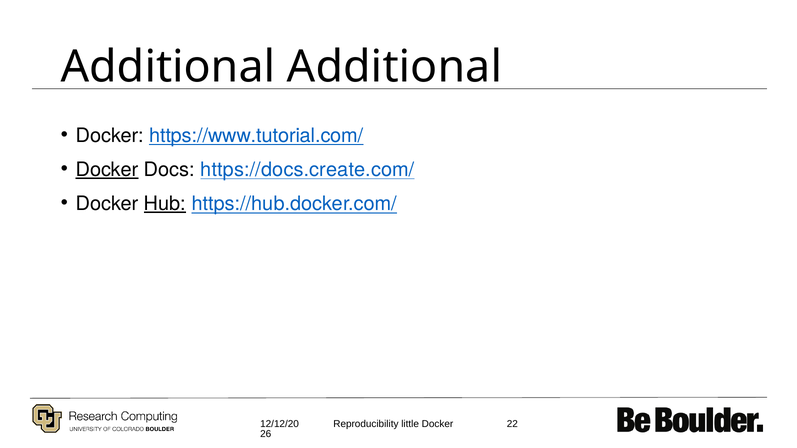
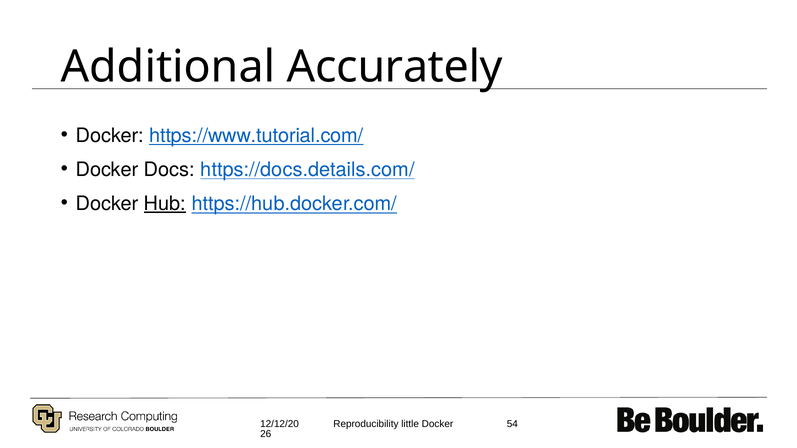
Additional Additional: Additional -> Accurately (395, 67)
Docker underline: present -> none (107, 170)
https://docs.create.com/: https://docs.create.com/ -> https://docs.details.com/ (308, 170)
22: 22 -> 54 (512, 424)
